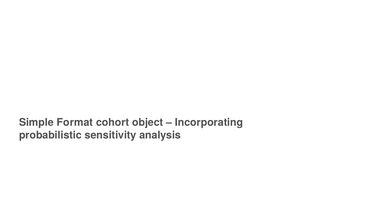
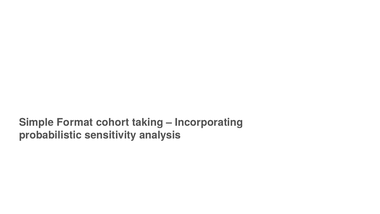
object: object -> taking (148, 122)
